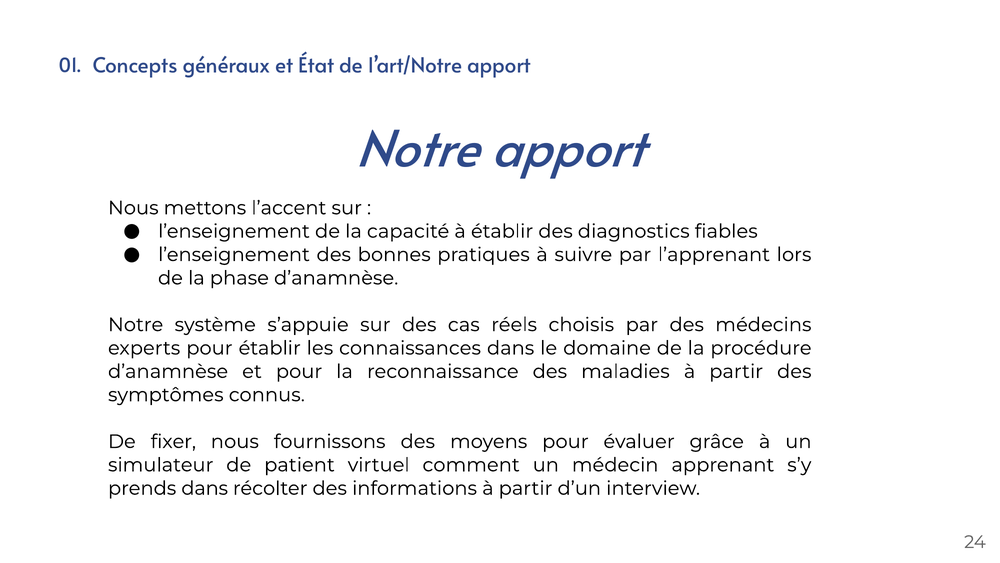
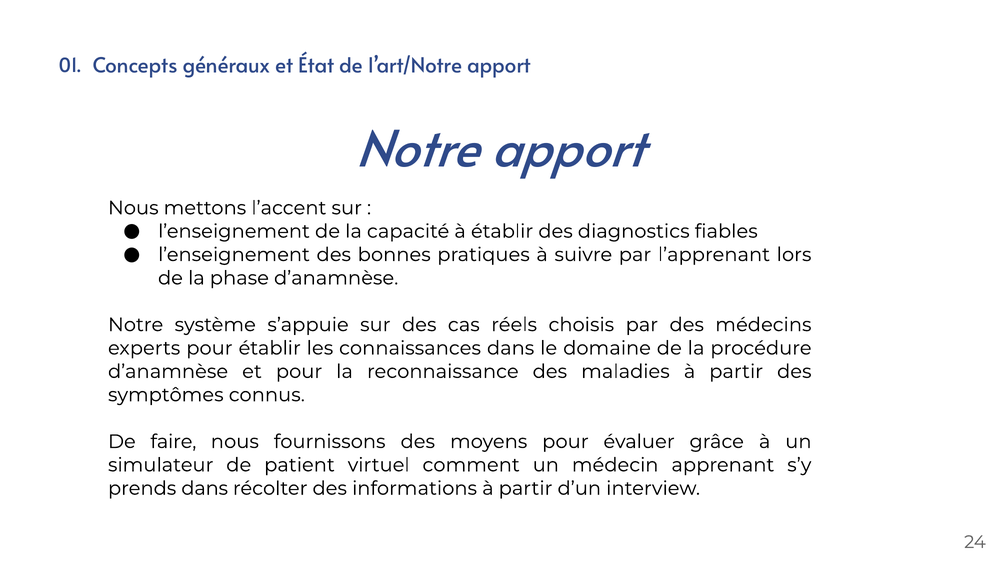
fixer: fixer -> faire (173, 441)
